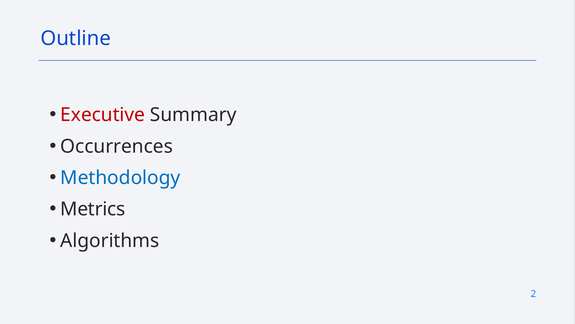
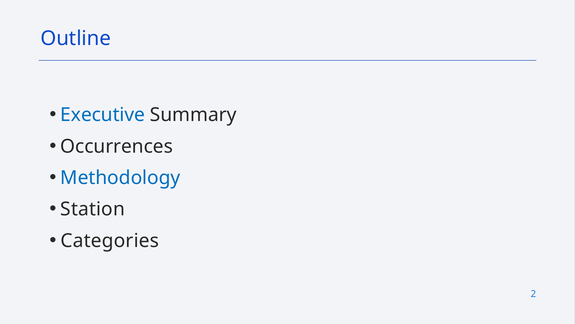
Executive colour: red -> blue (103, 115)
Metrics: Metrics -> Station (93, 209)
Algorithms: Algorithms -> Categories (110, 240)
